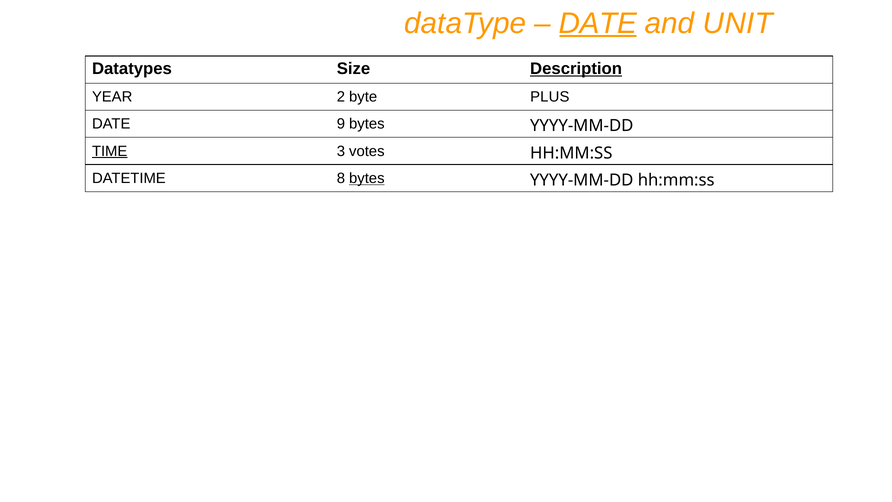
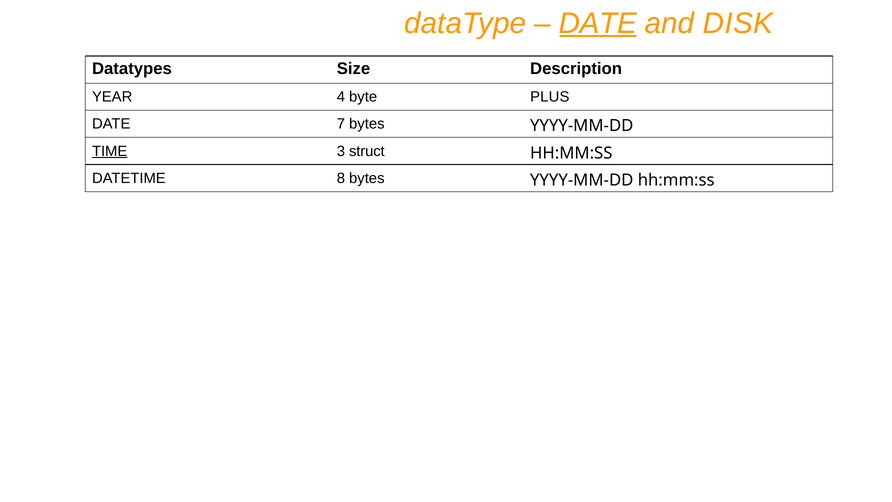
UNIT: UNIT -> DISK (738, 23)
Description underline: present -> none (576, 69)
2: 2 -> 4 (341, 97)
9: 9 -> 7 (341, 124)
votes: votes -> struct (367, 151)
bytes underline: present -> none (367, 178)
